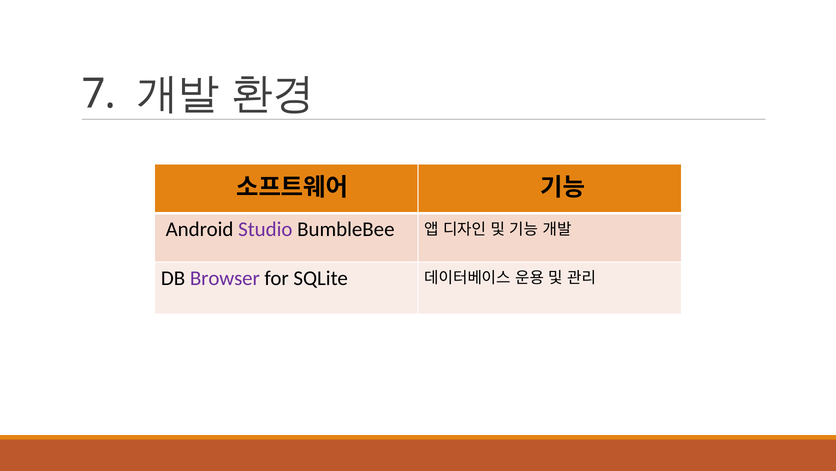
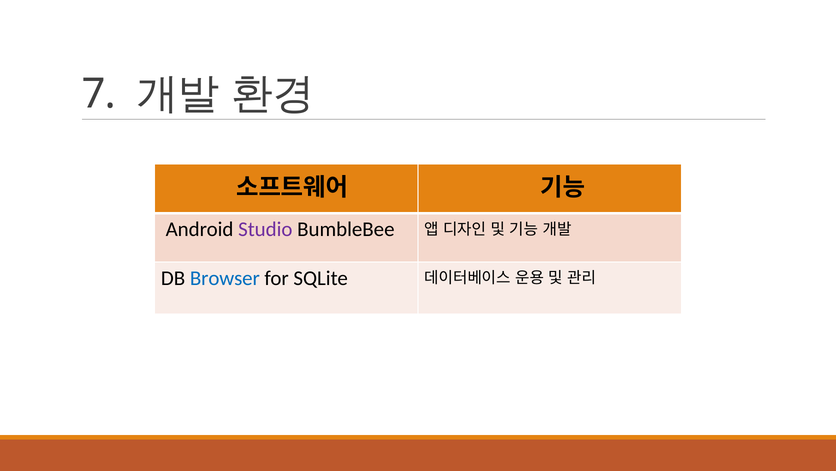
Browser colour: purple -> blue (225, 278)
